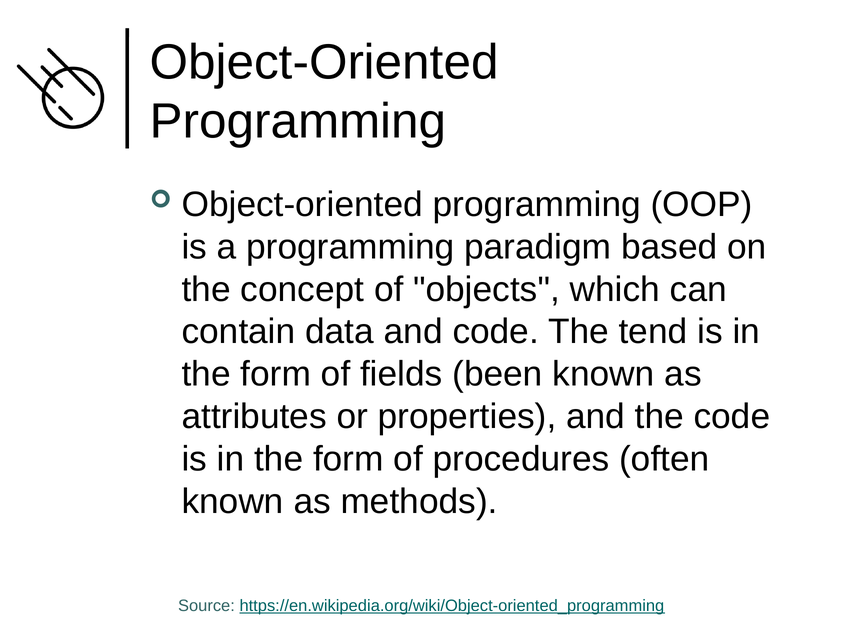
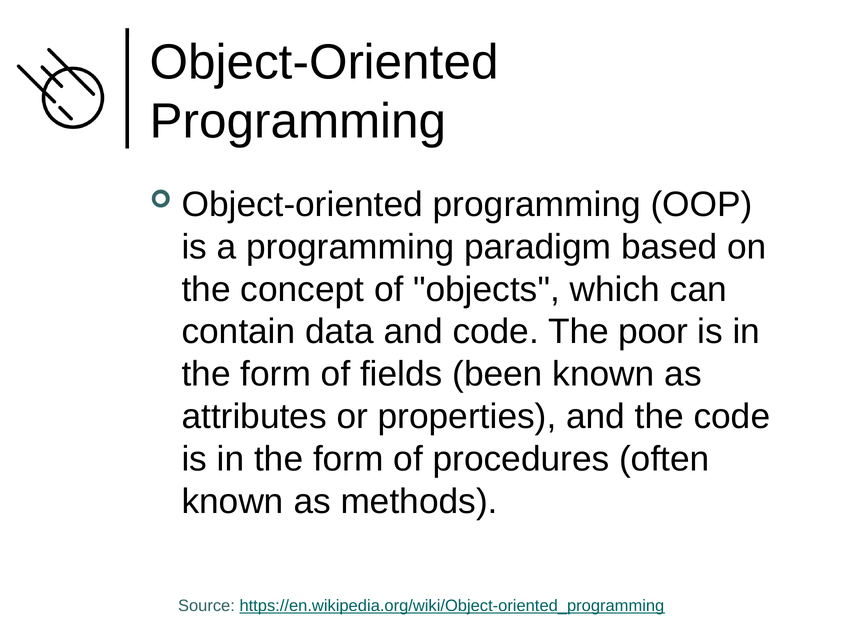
tend: tend -> poor (653, 332)
